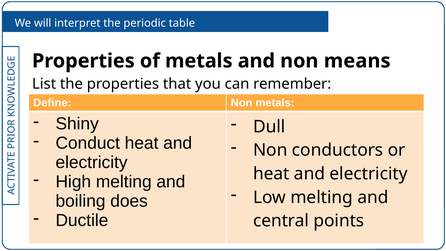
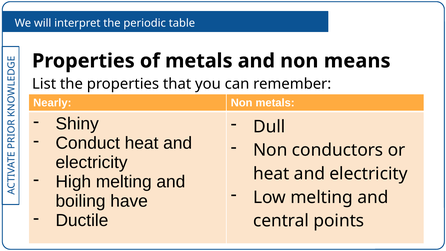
Define: Define -> Nearly (52, 103)
does: does -> have (129, 201)
